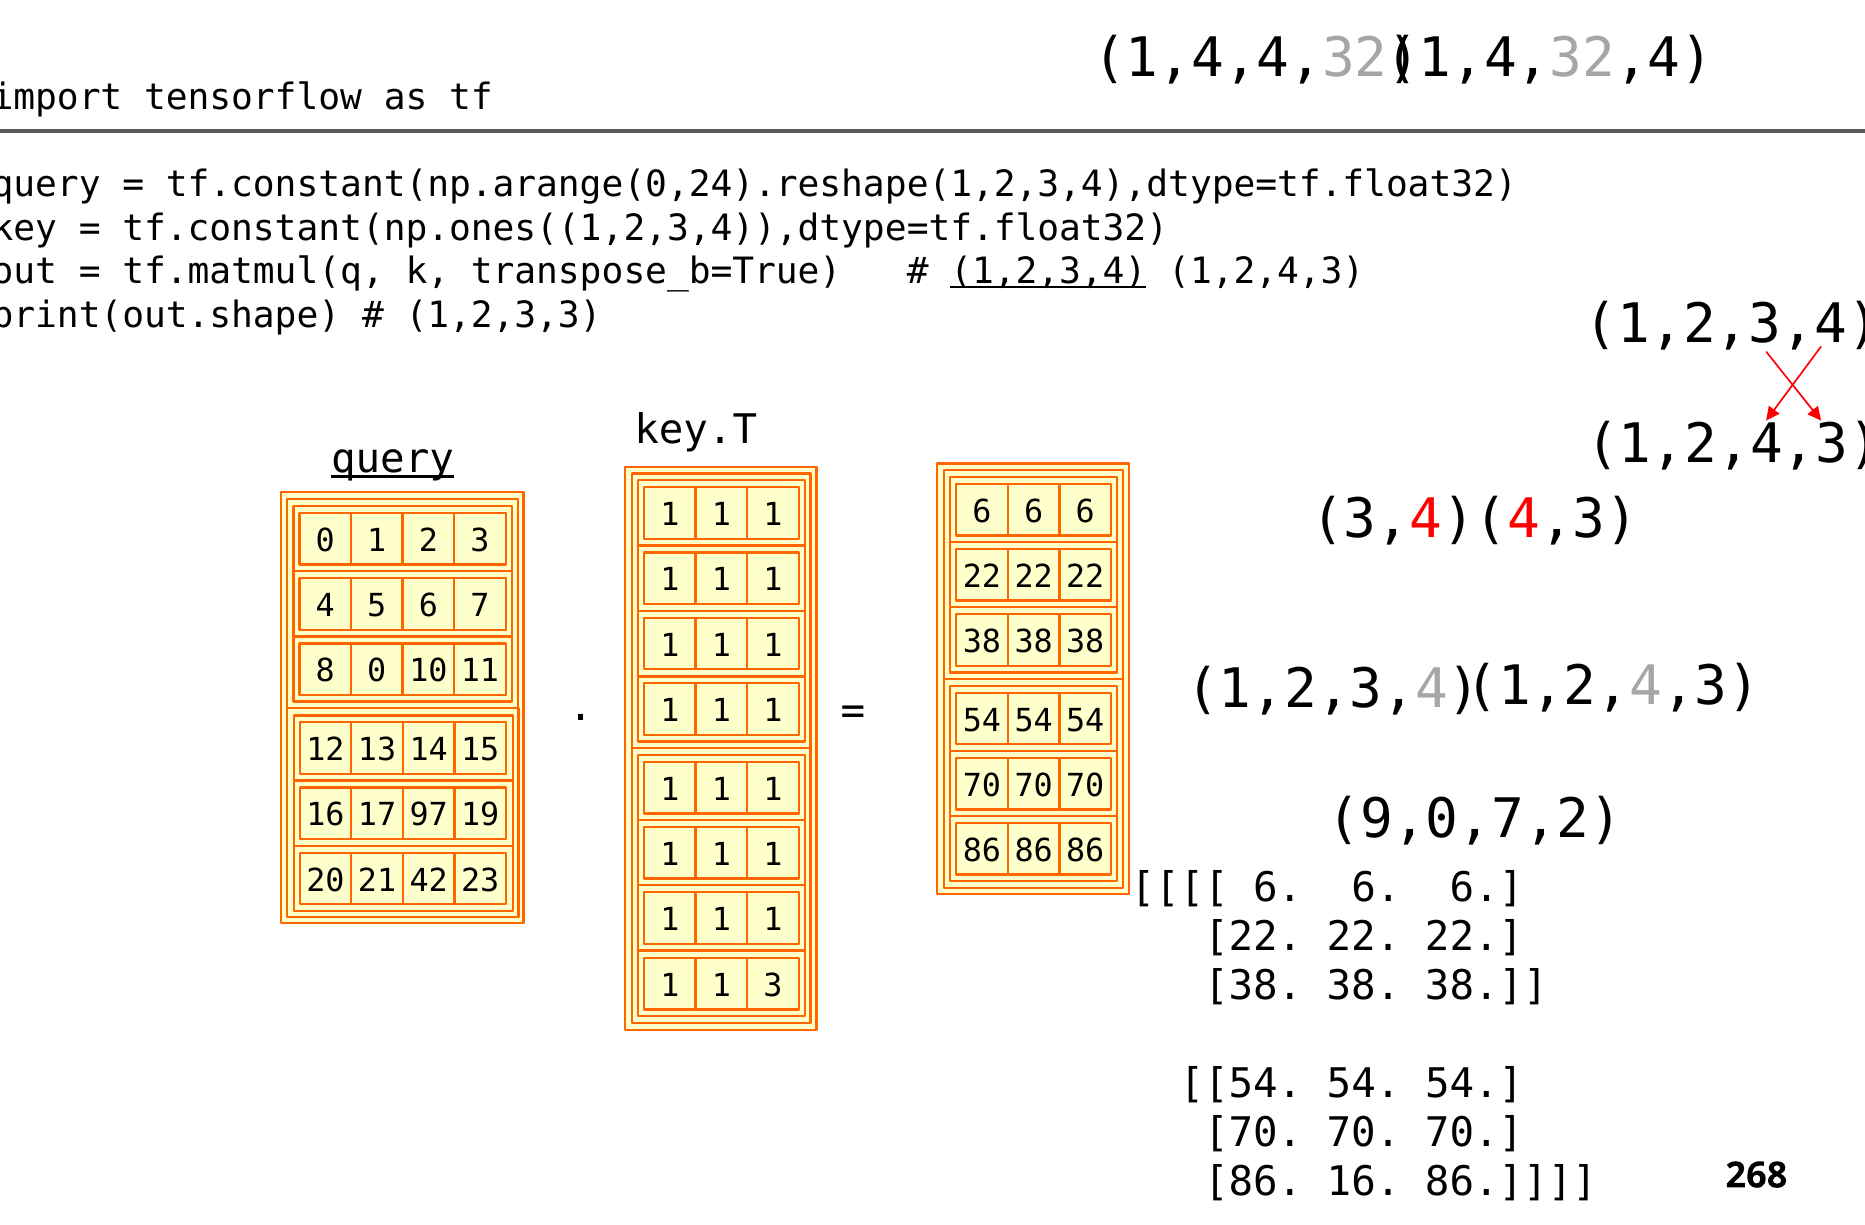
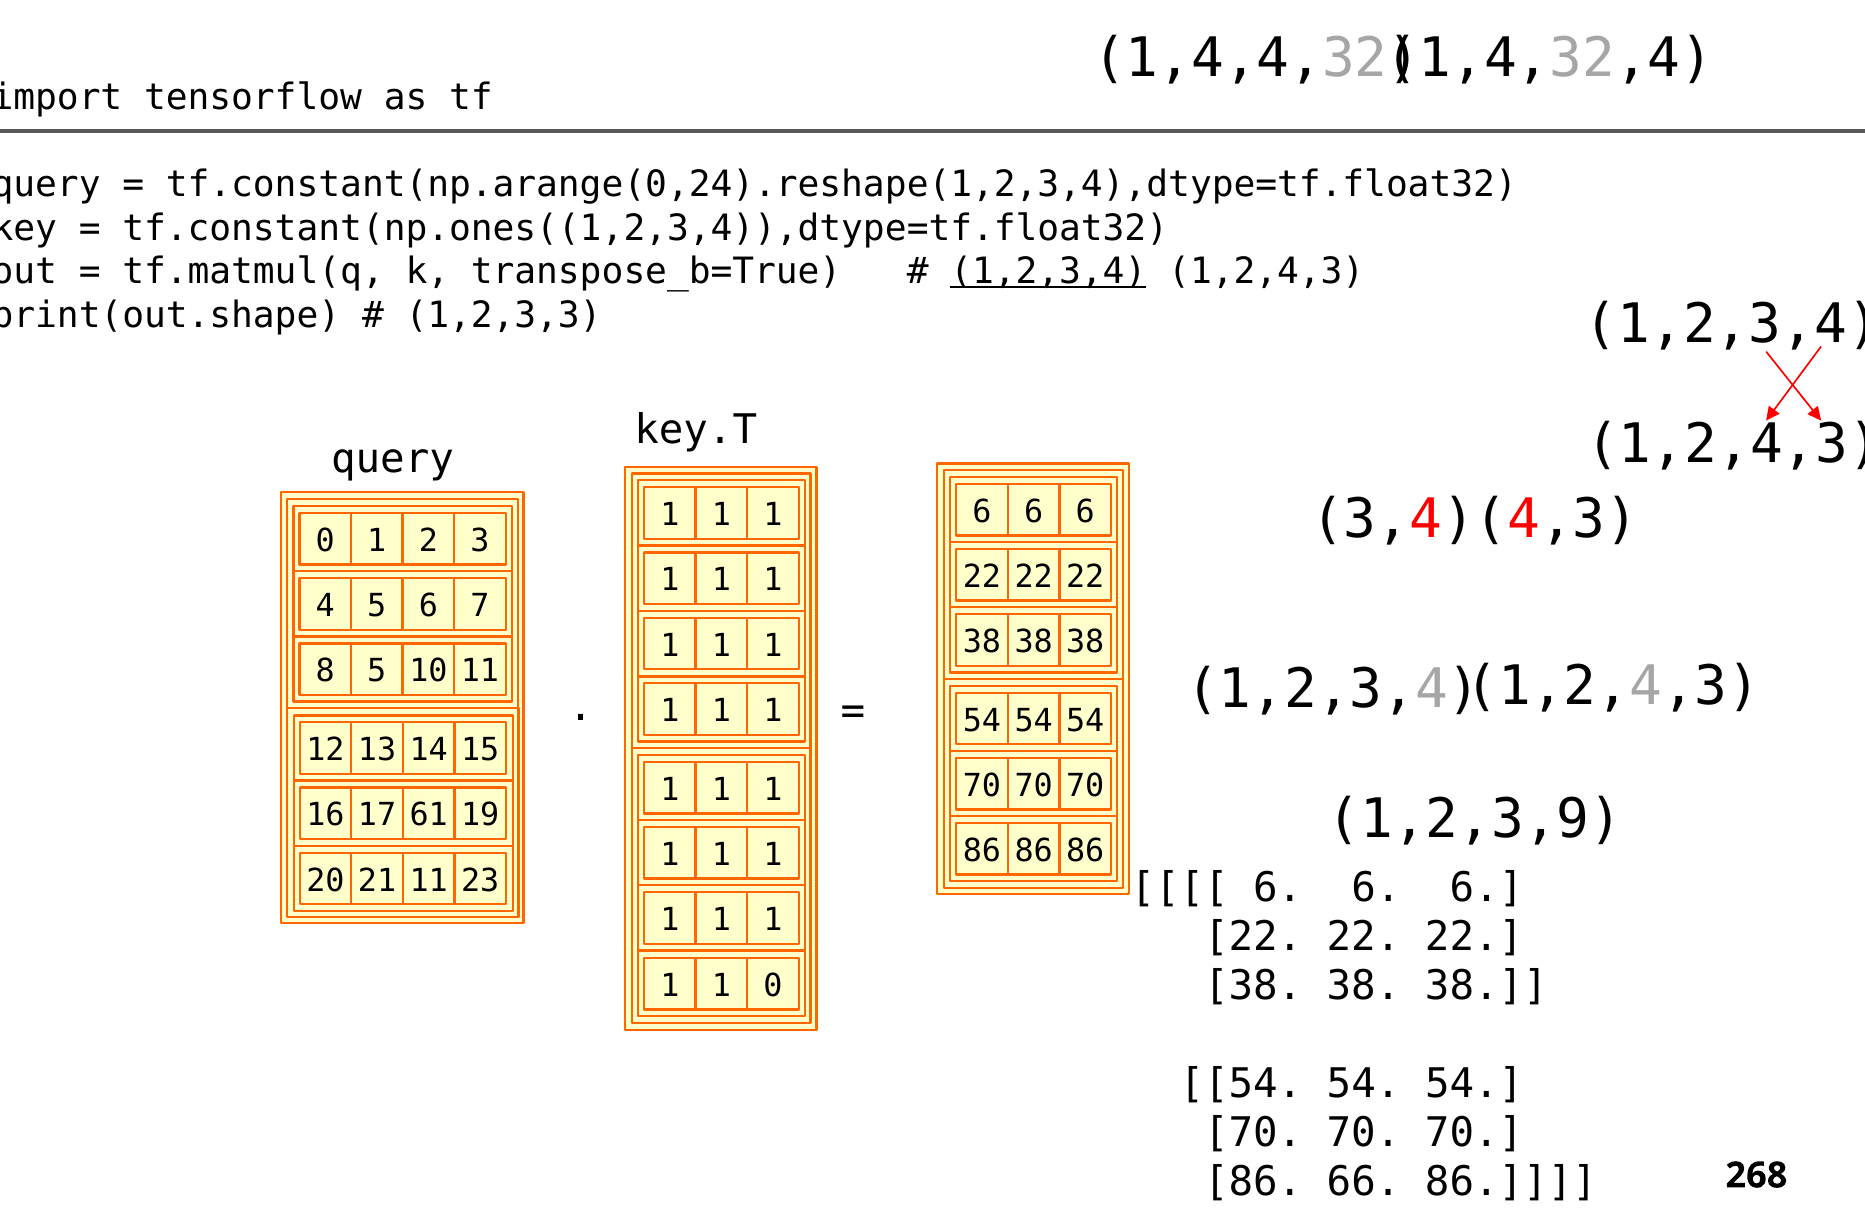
query underline: present -> none (393, 459)
8 0: 0 -> 5 (377, 671)
9,0,7,2: 9,0,7,2 -> 1,2,3,9 (1475, 819)
97: 97 -> 61 (429, 815)
21 42: 42 -> 11 (429, 881)
1 3: 3 -> 0 (773, 986)
86 16: 16 -> 66 (1364, 1182)
